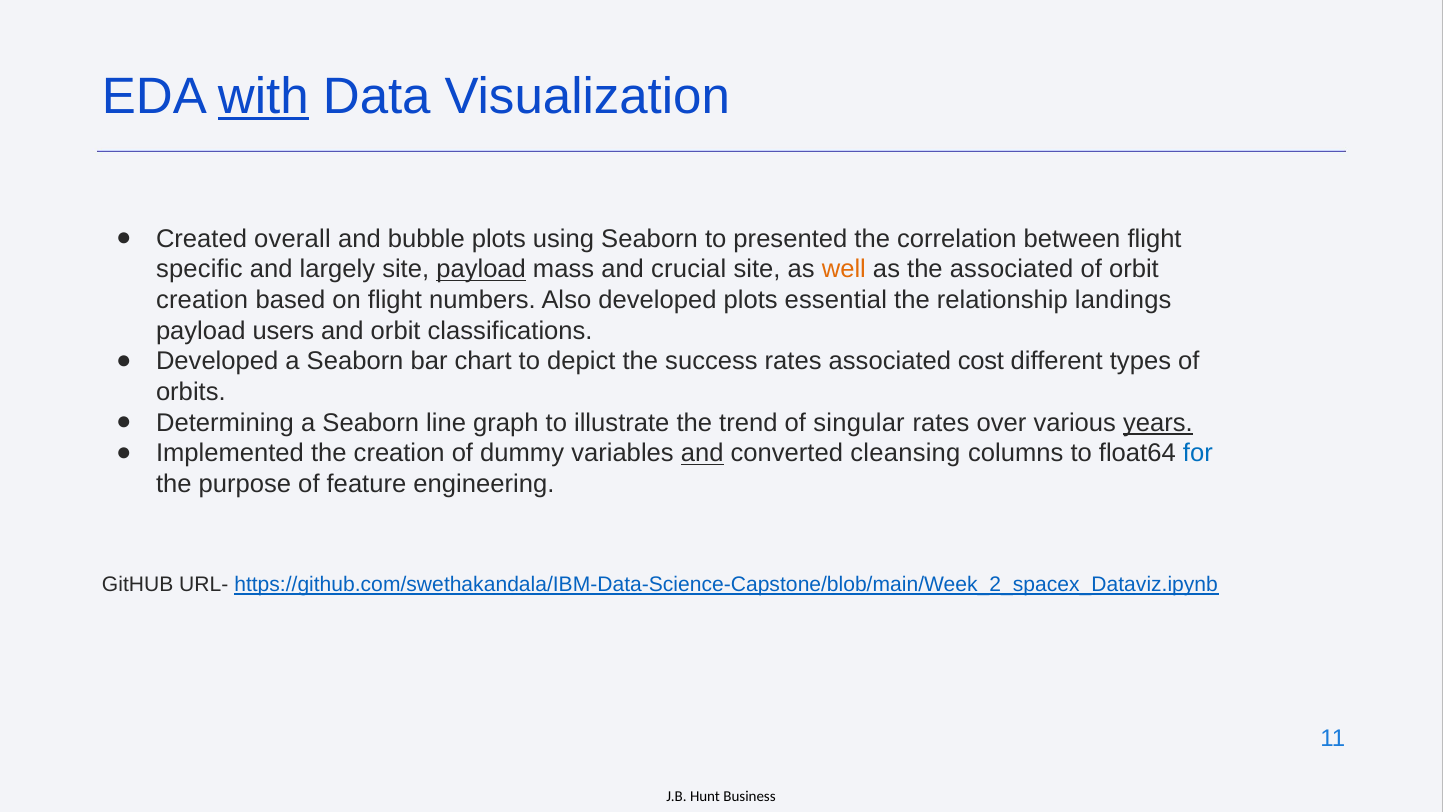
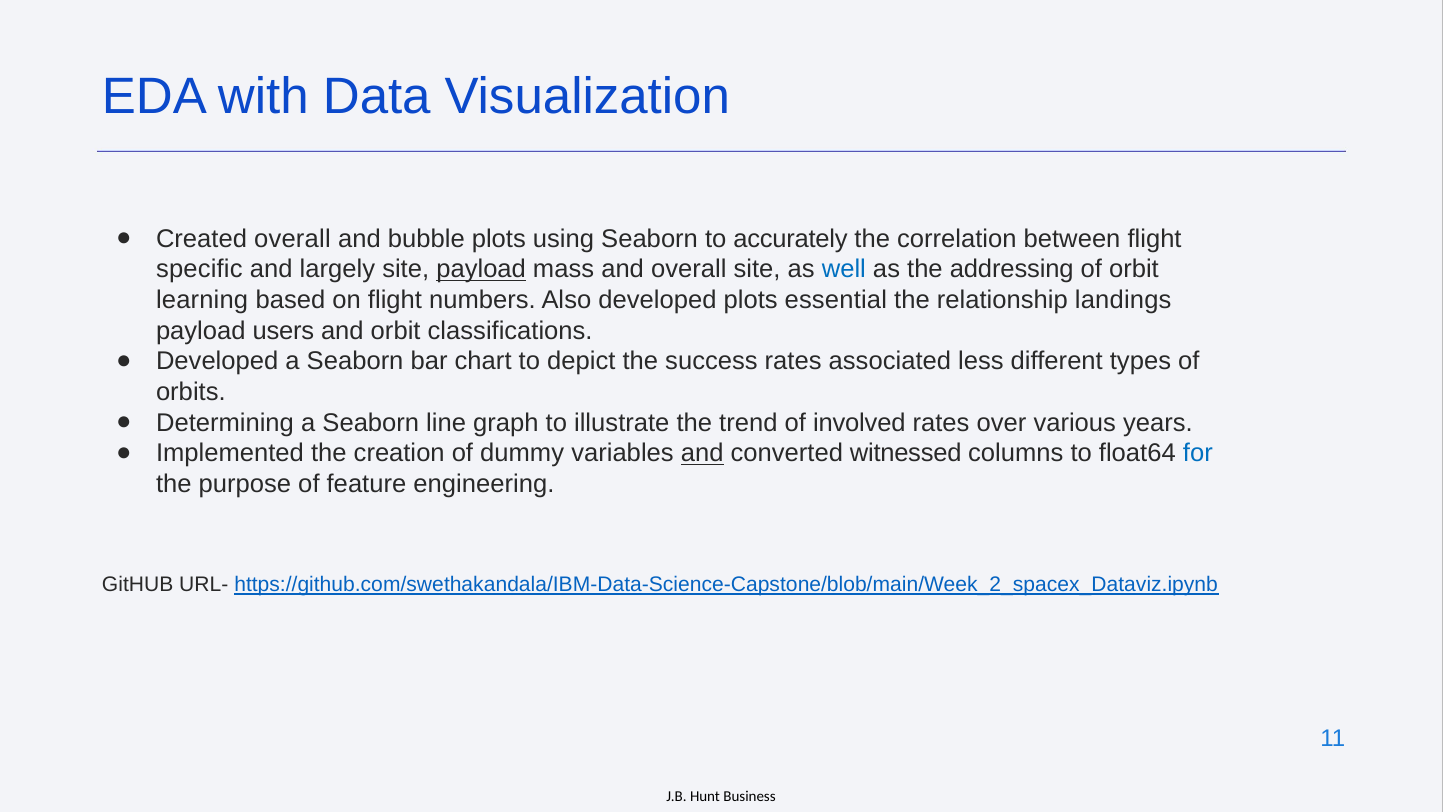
with underline: present -> none (263, 96)
presented: presented -> accurately (791, 239)
and crucial: crucial -> overall (689, 269)
well colour: orange -> blue (844, 269)
the associated: associated -> addressing (1012, 269)
creation: creation -> learning (202, 300)
cost: cost -> less (981, 361)
singular: singular -> involved (859, 423)
years underline: present -> none (1158, 423)
cleansing: cleansing -> witnessed (906, 453)
